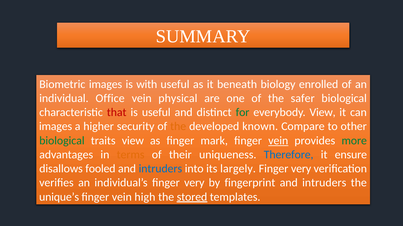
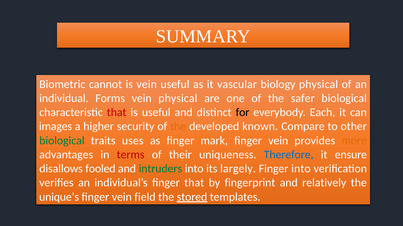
Biometric images: images -> cannot (105, 84)
is with: with -> vein (147, 84)
beneath: beneath -> vascular (237, 84)
biology enrolled: enrolled -> physical (319, 84)
Office: Office -> Forms (110, 99)
for colour: green -> black (243, 113)
everybody View: View -> Each (323, 113)
traits view: view -> uses (133, 141)
vein underline: present -> none (278, 141)
more colour: green -> orange (354, 141)
terms colour: orange -> red (131, 155)
intruders colour: blue -> green (160, 169)
very: very -> into (301, 169)
individual’s finger very: very -> that (194, 183)
intruders: intruders -> relatively (324, 183)
high: high -> field (145, 197)
